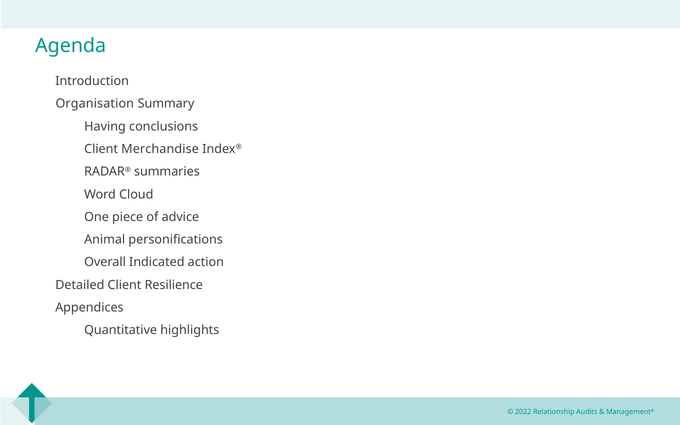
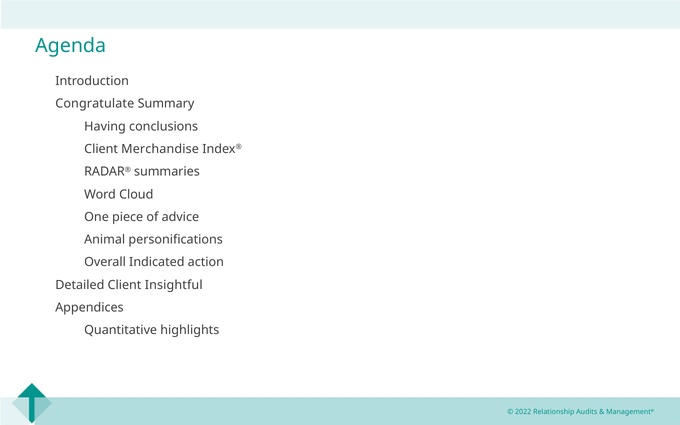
Organisation: Organisation -> Congratulate (95, 104)
Resilience: Resilience -> Insightful (174, 285)
